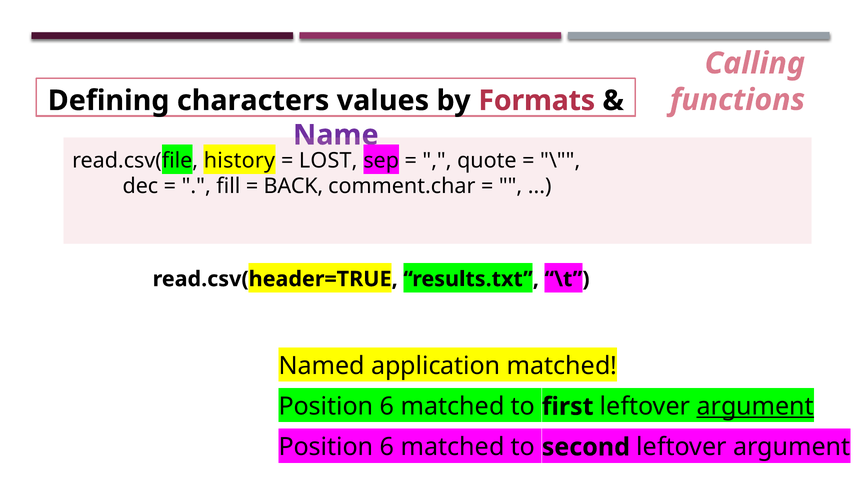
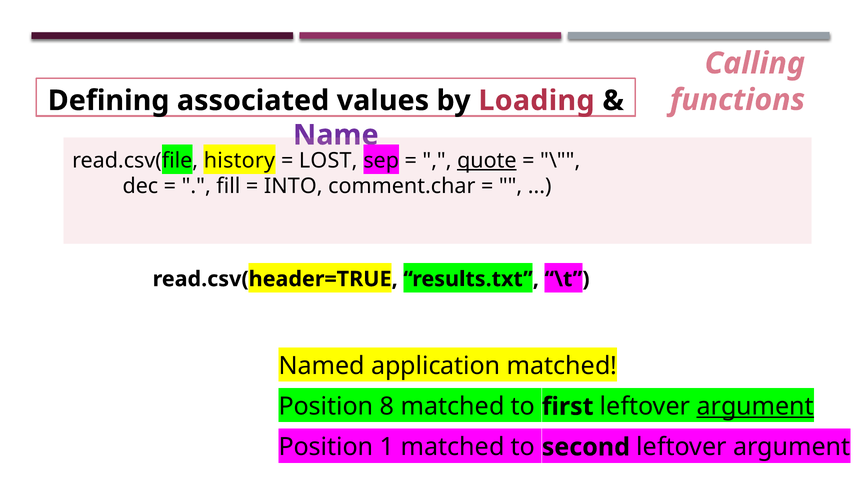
characters: characters -> associated (253, 101)
Formats: Formats -> Loading (536, 101)
quote underline: none -> present (487, 161)
BACK: BACK -> INTO (293, 186)
6: 6 -> 8 (387, 407)
6: 6 -> 1 (387, 447)
